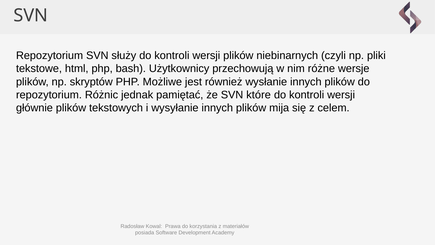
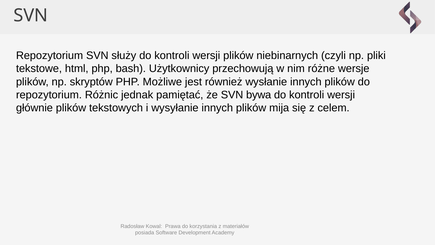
które: które -> bywa (259, 95)
